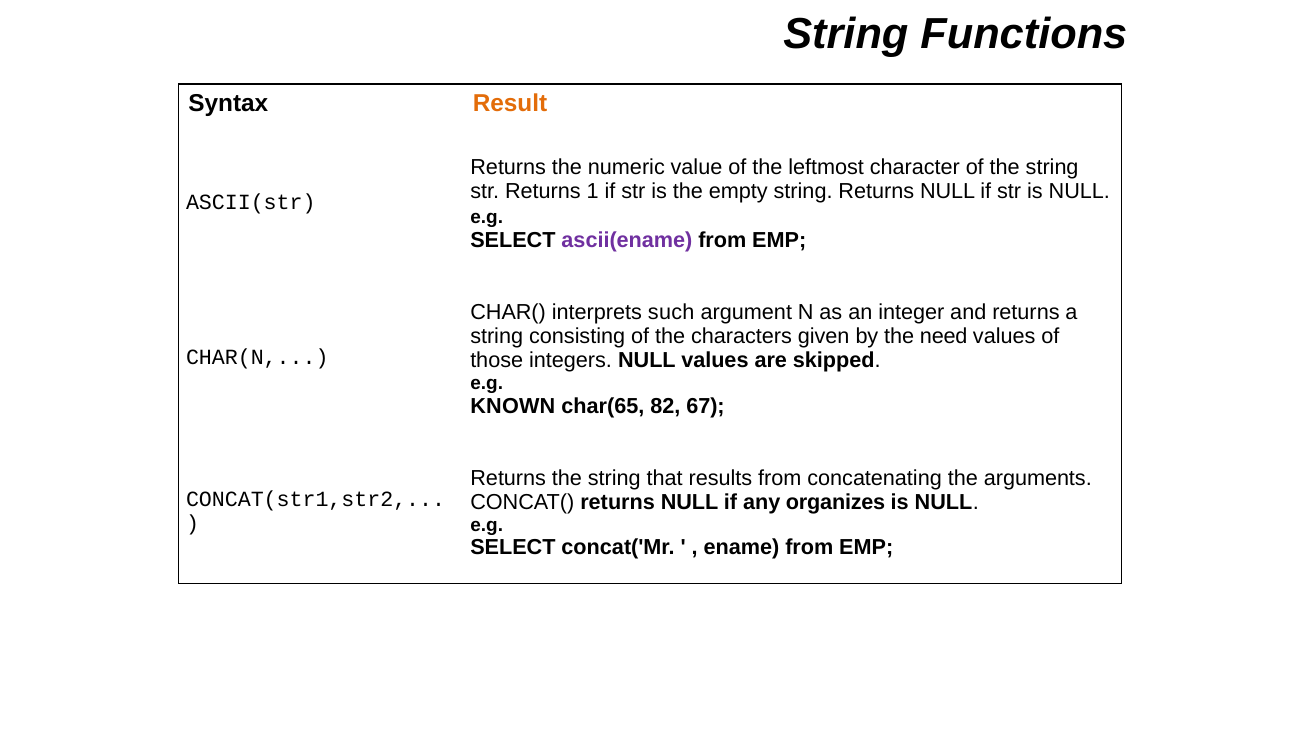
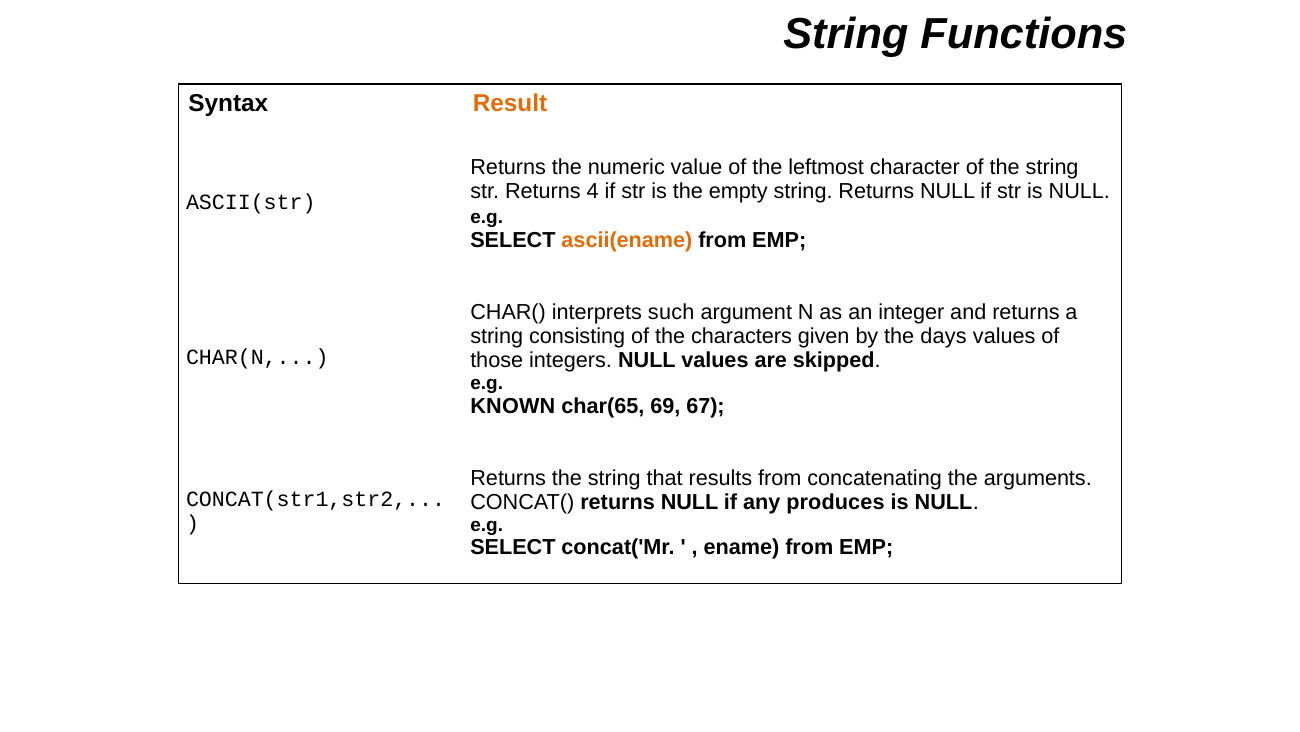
1: 1 -> 4 (593, 192)
ascii(ename colour: purple -> orange (627, 240)
need: need -> days (943, 336)
82: 82 -> 69 (665, 406)
organizes: organizes -> produces (835, 502)
